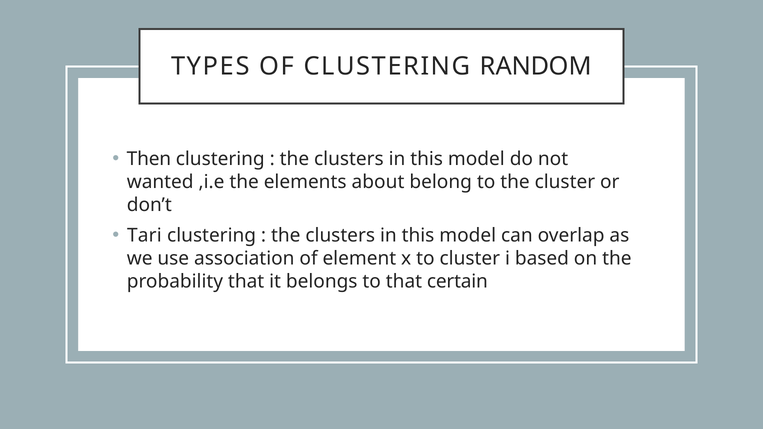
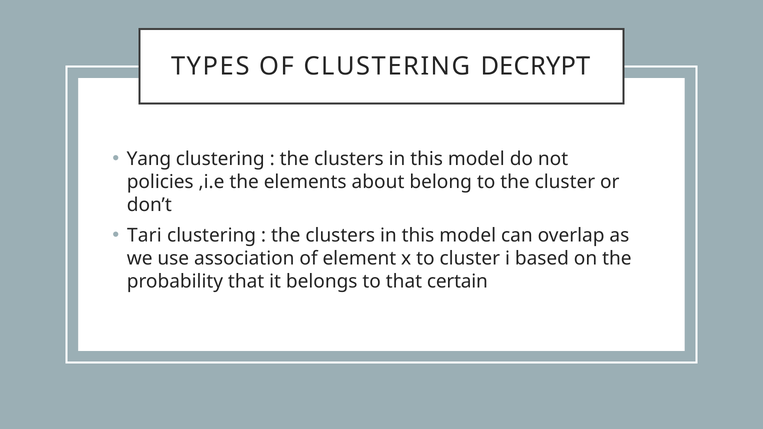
RANDOM: RANDOM -> DECRYPT (536, 66)
Then: Then -> Yang (149, 159)
wanted: wanted -> policies (160, 182)
